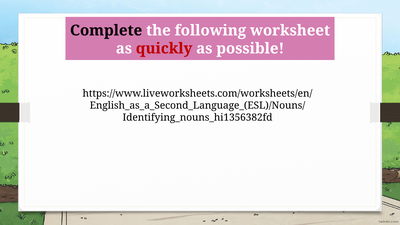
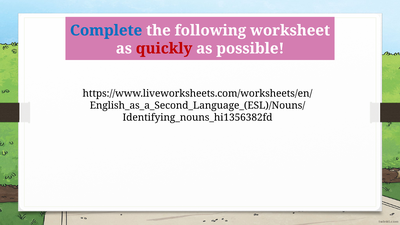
Complete colour: black -> blue (106, 30)
